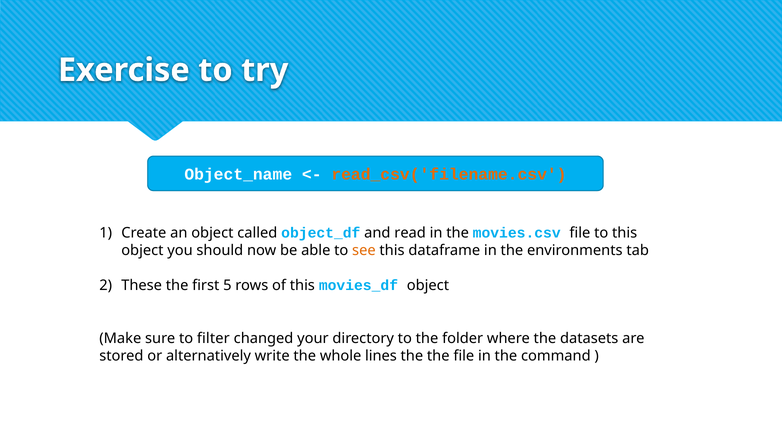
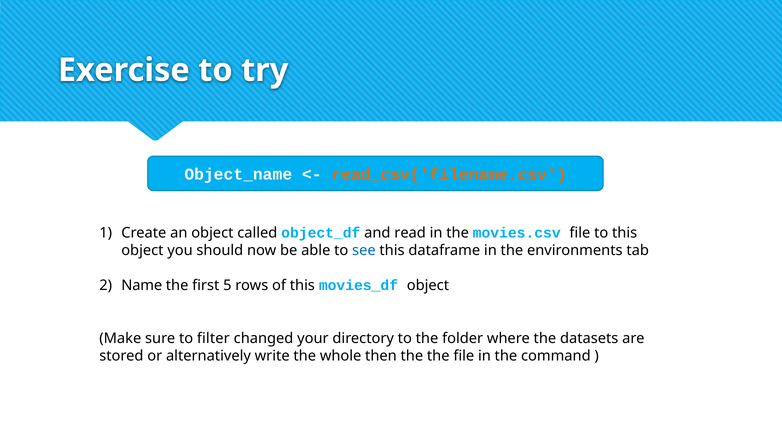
see colour: orange -> blue (364, 250)
These: These -> Name (142, 285)
lines: lines -> then (381, 356)
